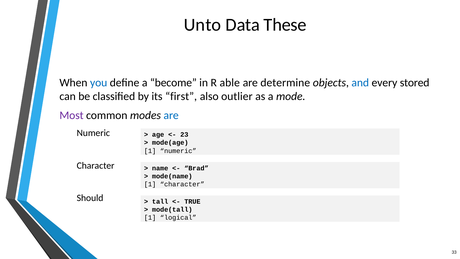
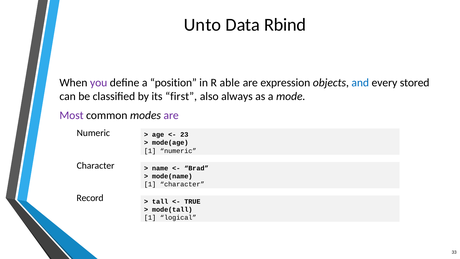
These: These -> Rbind (285, 25)
you colour: blue -> purple (99, 83)
become: become -> position (173, 83)
determine: determine -> expression (285, 83)
outlier: outlier -> always (237, 96)
are colour: blue -> purple (171, 115)
Should: Should -> Record (90, 198)
